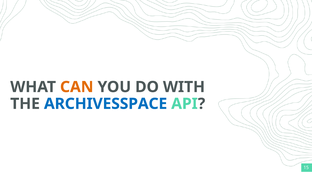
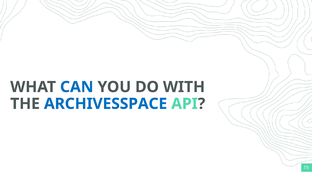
CAN colour: orange -> blue (77, 87)
